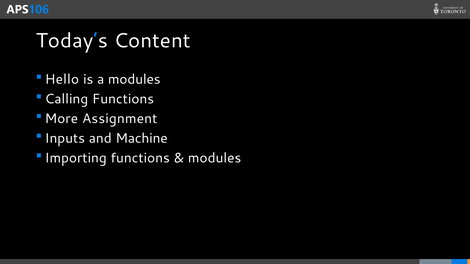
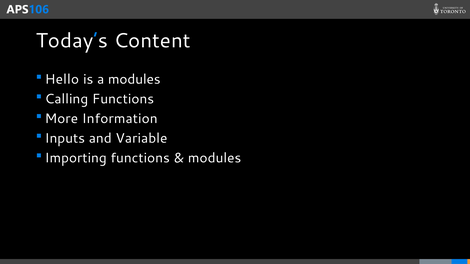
Assignment: Assignment -> Information (120, 119)
Machine: Machine -> Variable (141, 139)
